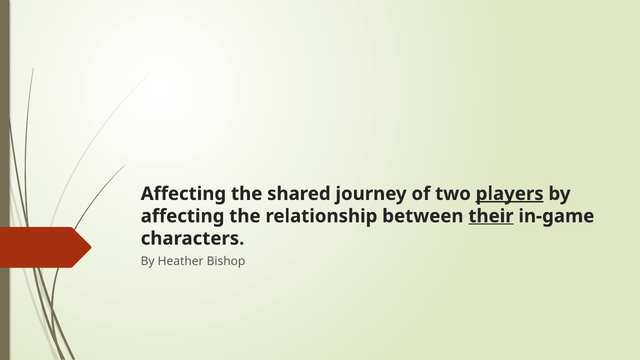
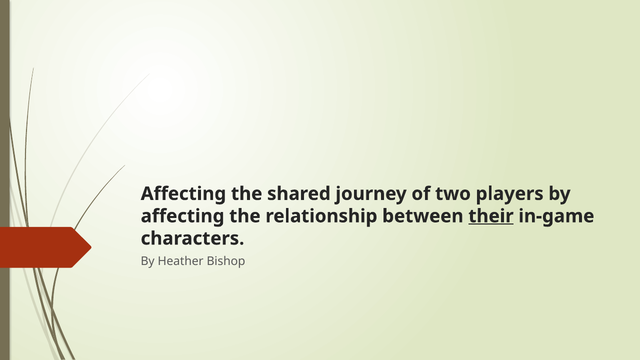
players underline: present -> none (510, 194)
